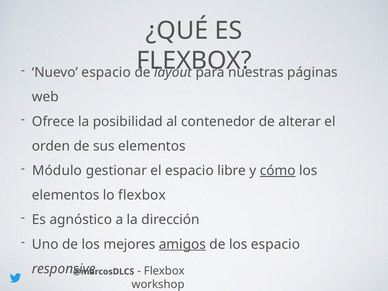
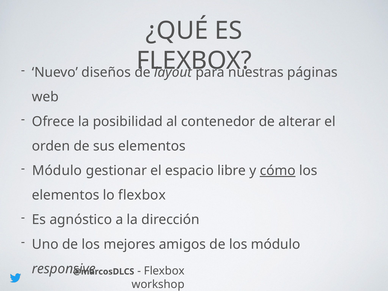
Nuevo espacio: espacio -> diseños (106, 72)
amigos underline: present -> none (182, 244)
los espacio: espacio -> módulo (276, 244)
